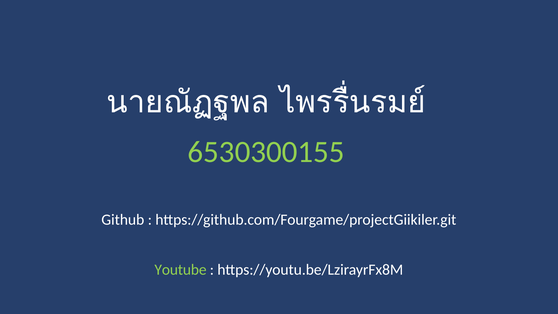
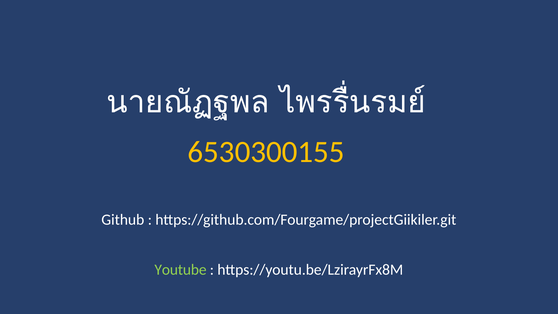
6530300155 colour: light green -> yellow (266, 152)
